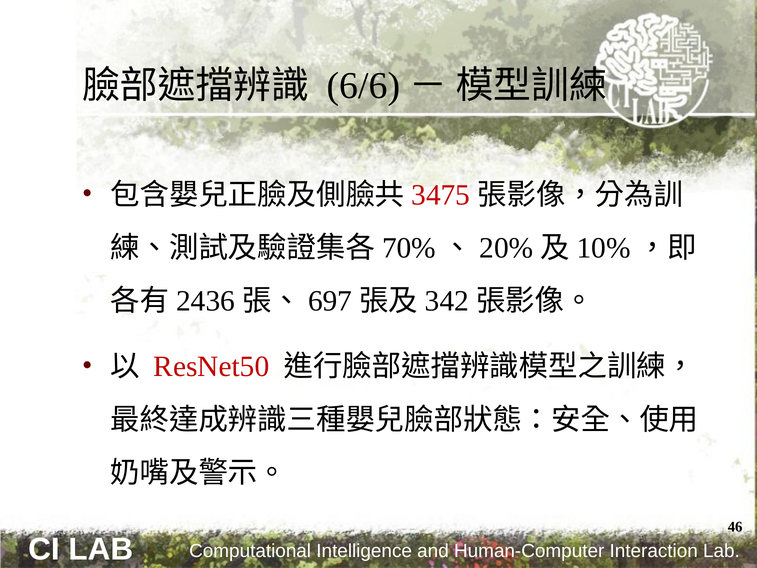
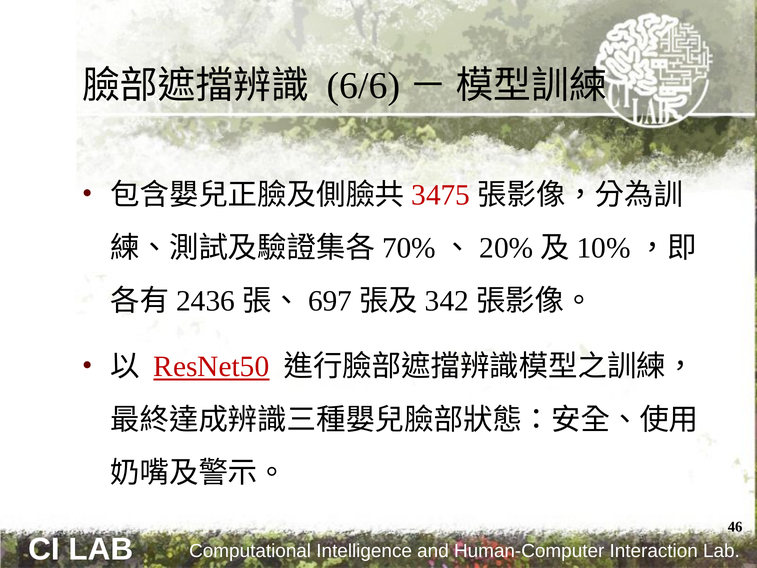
ResNet50 underline: none -> present (211, 367)
